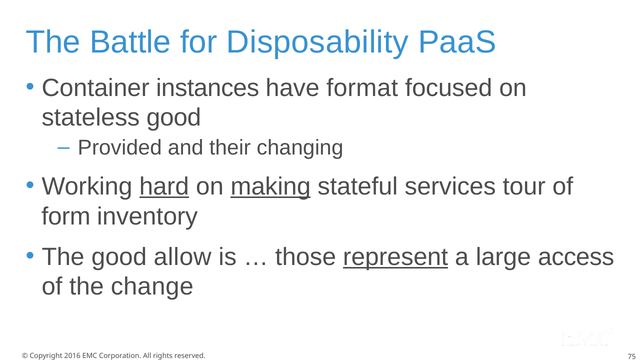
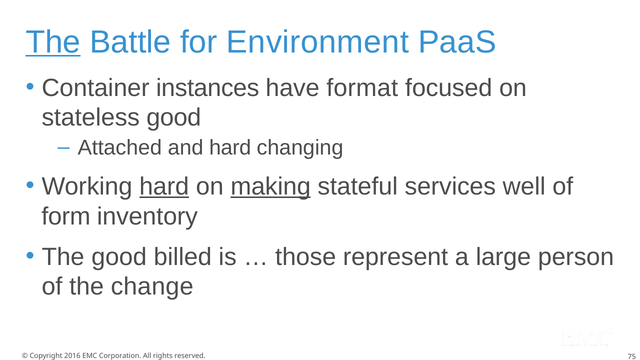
The underline: none -> present (53, 42)
Disposability: Disposability -> Environment (318, 42)
Provided: Provided -> Attached (120, 148)
and their: their -> hard (230, 148)
tour: tour -> well (524, 186)
allow: allow -> billed (183, 257)
represent underline: present -> none (396, 257)
access: access -> person (576, 257)
